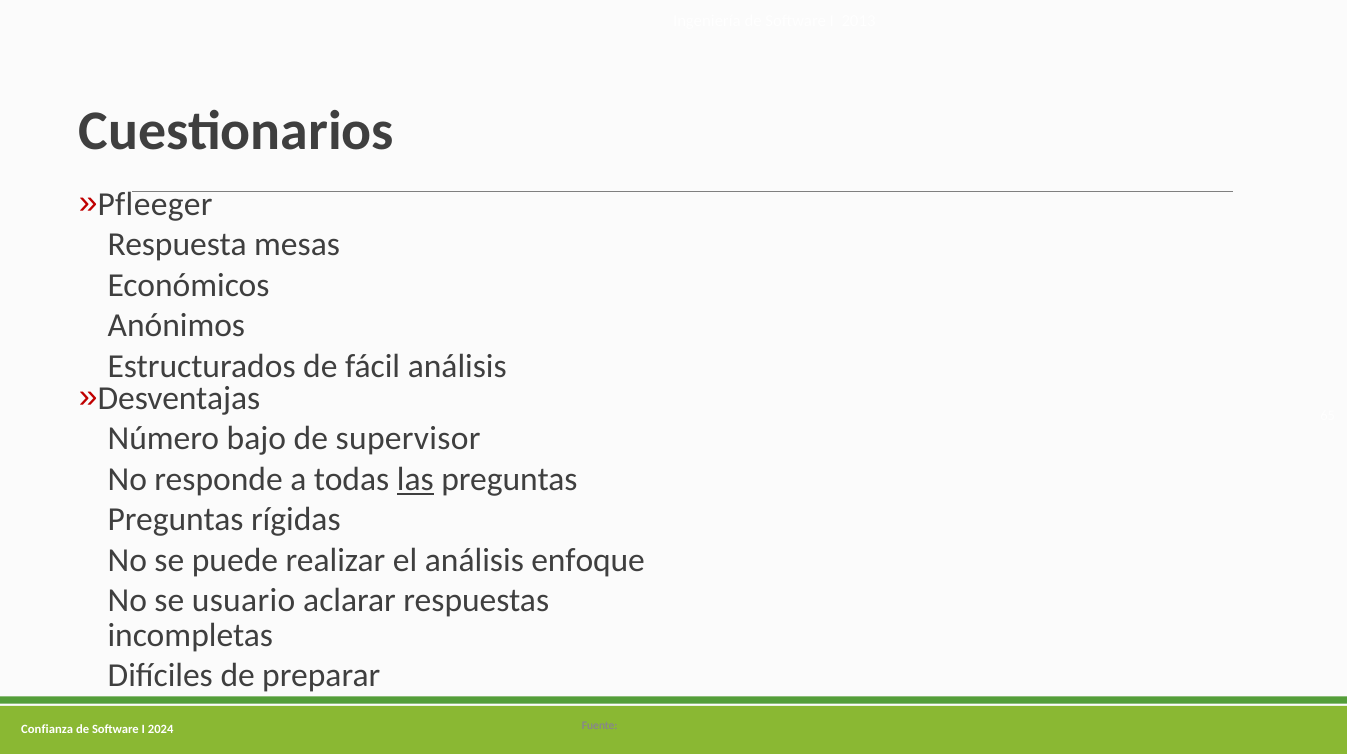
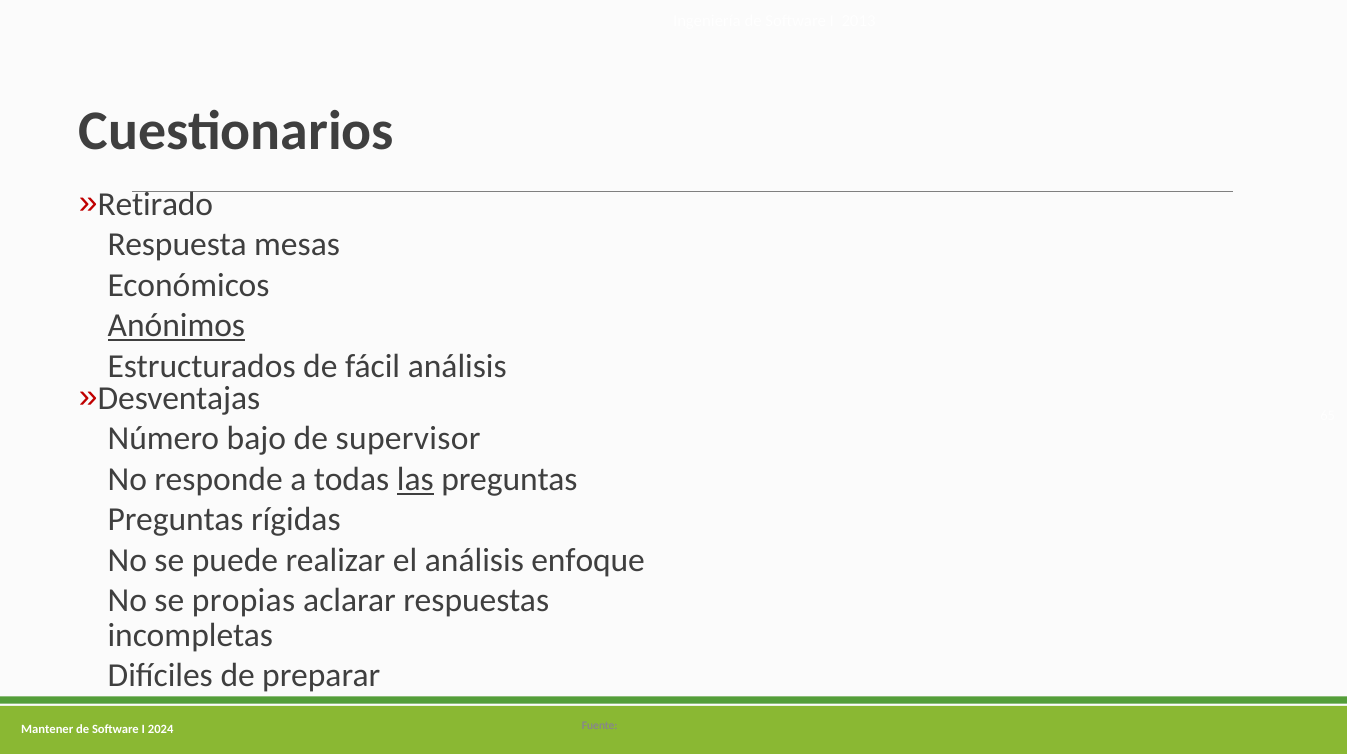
Pfleeger: Pfleeger -> Retirado (155, 204)
Anónimos underline: none -> present (176, 326)
usuario: usuario -> propias (244, 601)
Confianza: Confianza -> Mantener (47, 730)
